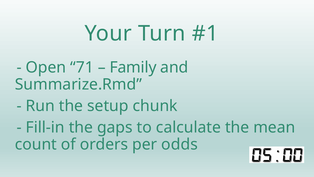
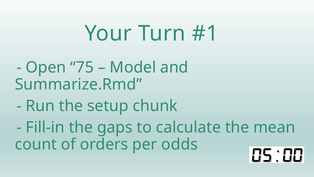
71: 71 -> 75 (82, 67)
Family: Family -> Model (133, 67)
